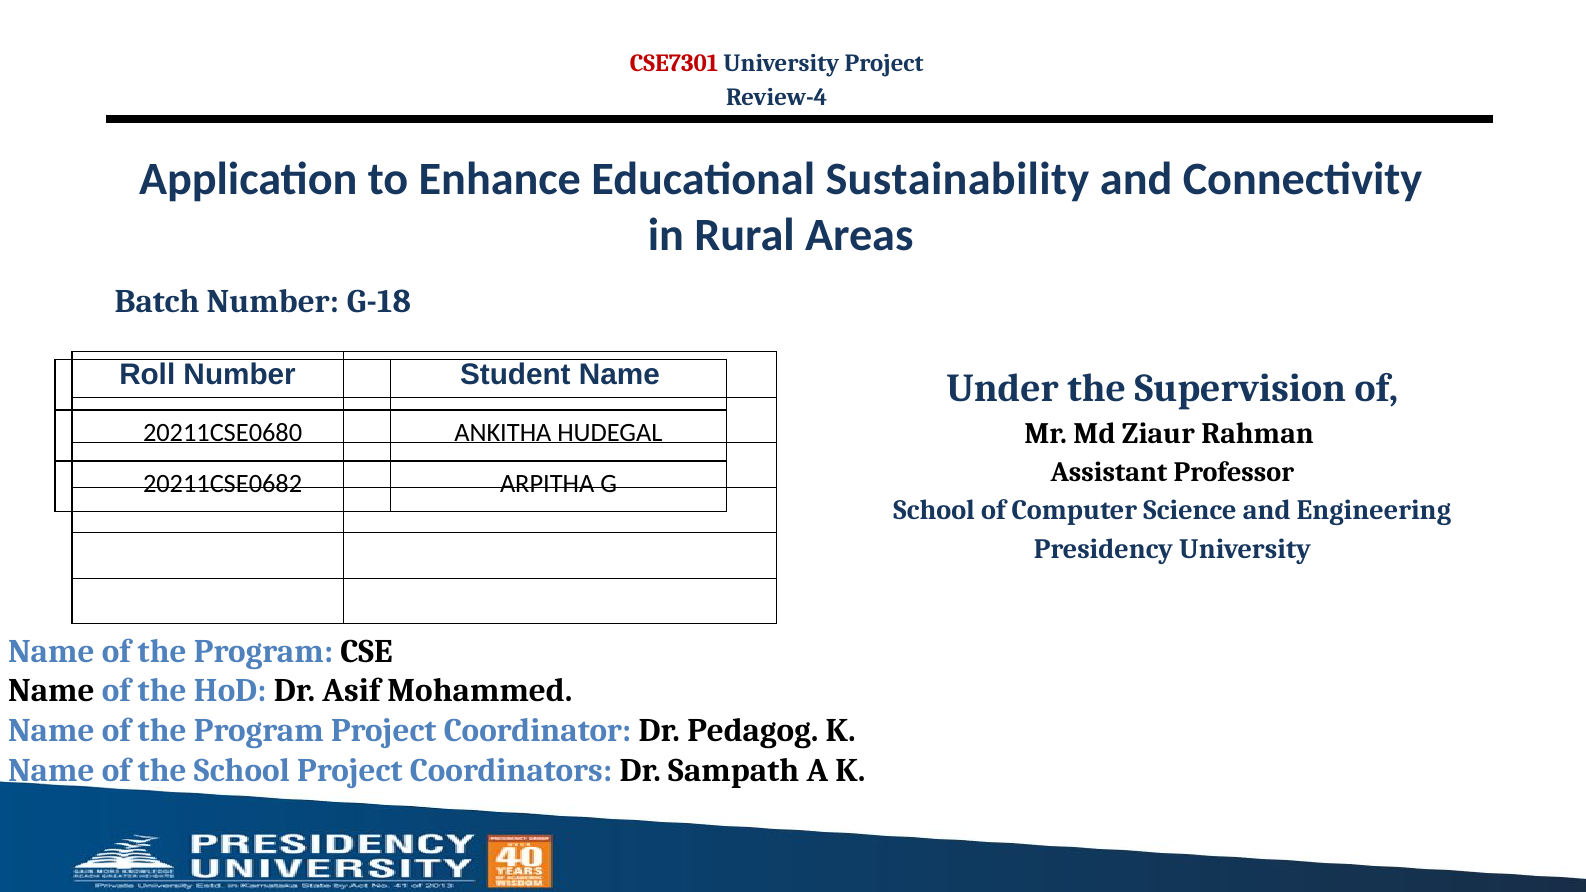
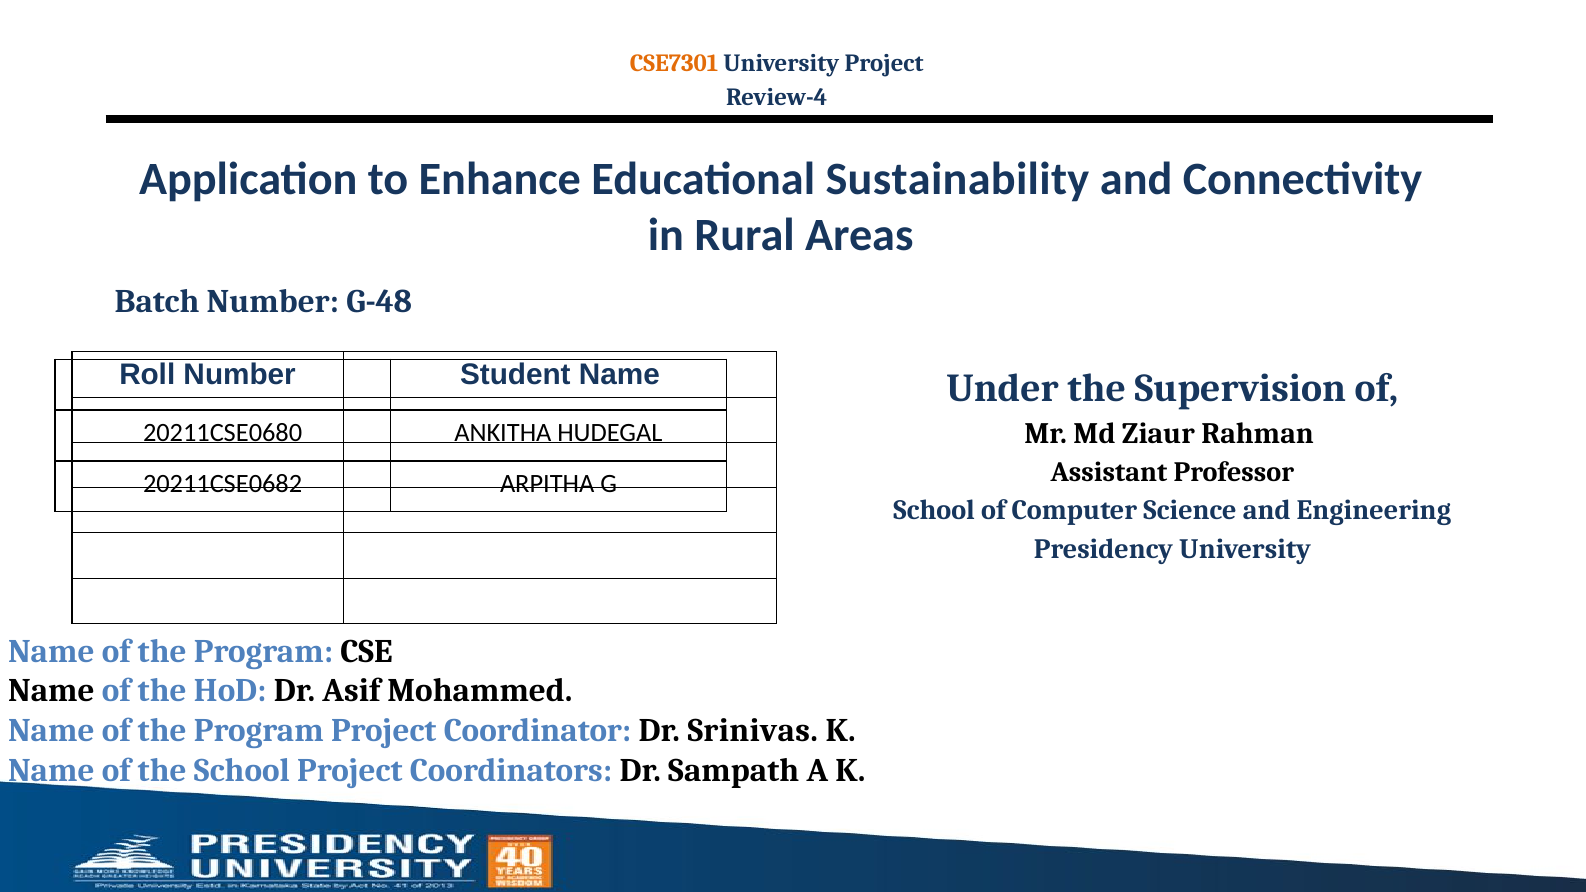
CSE7301 colour: red -> orange (674, 64)
G-18: G-18 -> G-48 (379, 301)
Pedagog: Pedagog -> Srinivas (753, 731)
